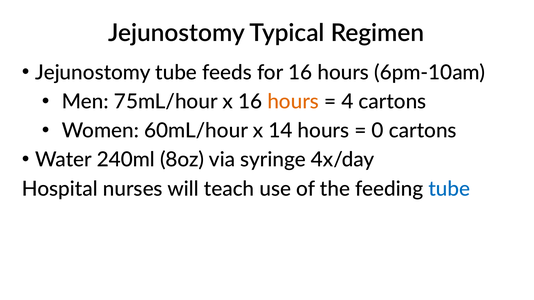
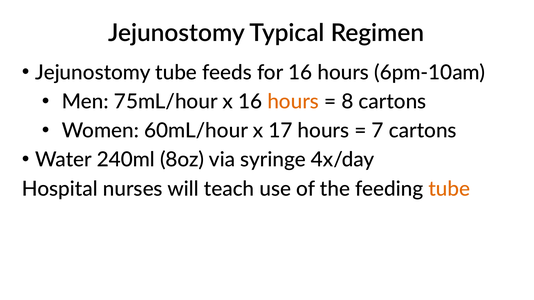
4: 4 -> 8 (347, 102)
14: 14 -> 17 (280, 131)
0: 0 -> 7 (378, 131)
tube colour: blue -> orange (449, 189)
